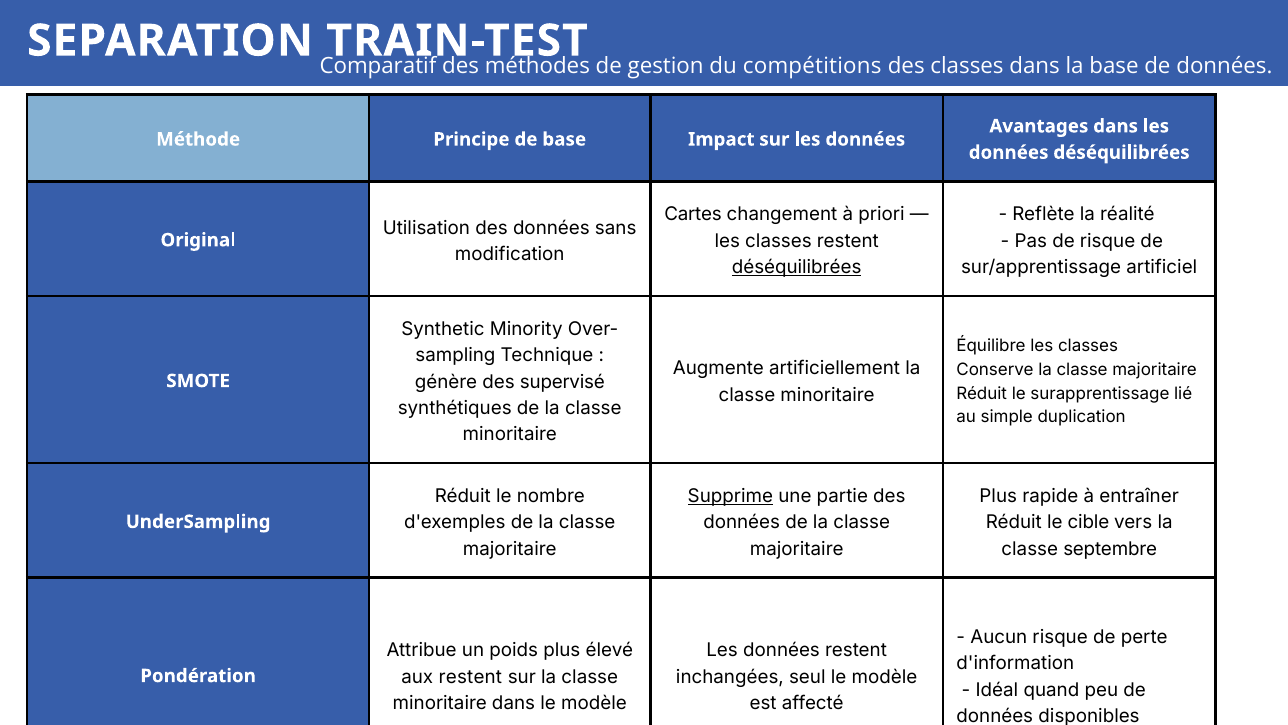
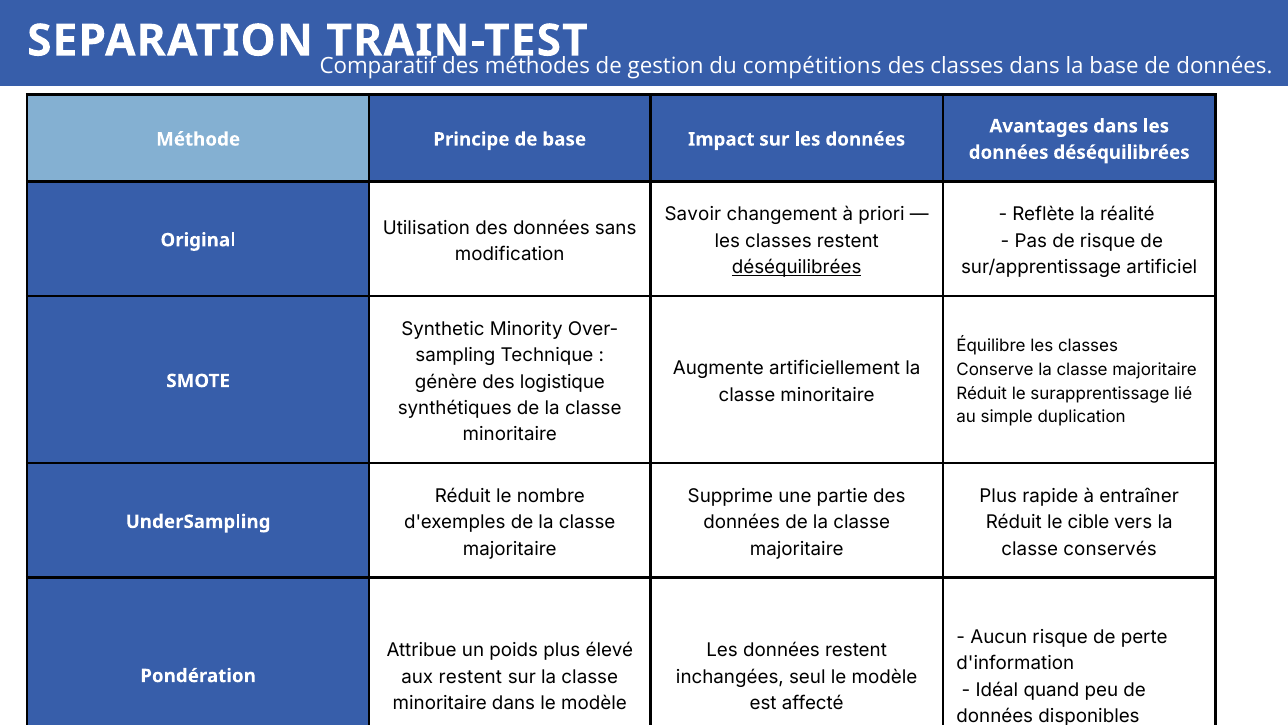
Cartes: Cartes -> Savoir (693, 215)
supervisé: supervisé -> logistique (562, 382)
Supprime underline: present -> none (730, 496)
septembre: septembre -> conservés (1110, 549)
